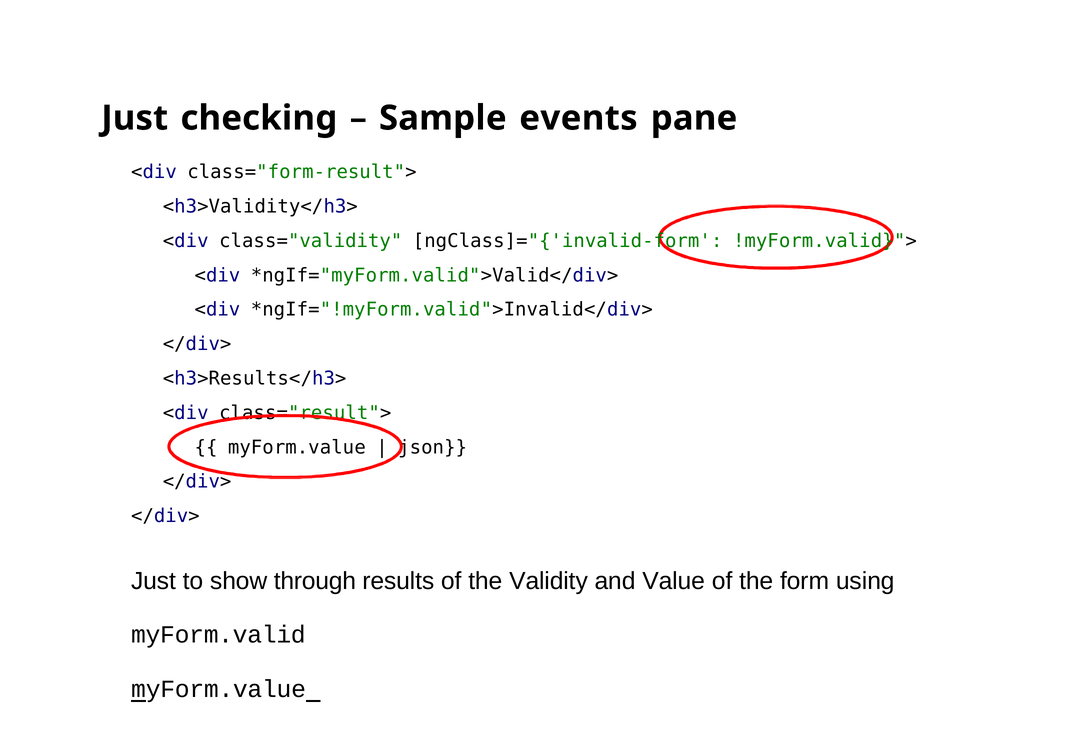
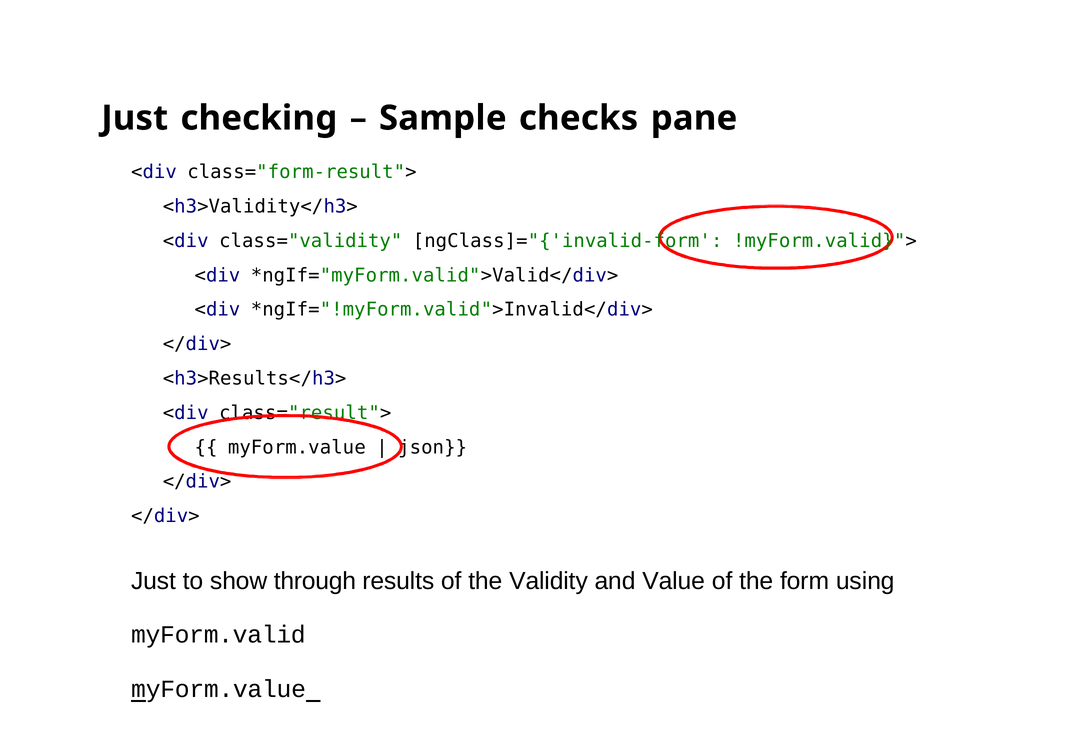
events: events -> checks (579, 118)
